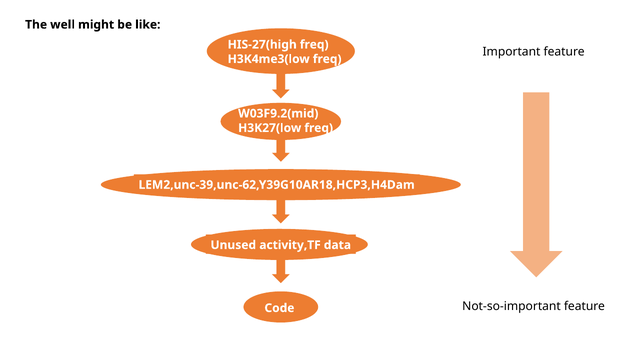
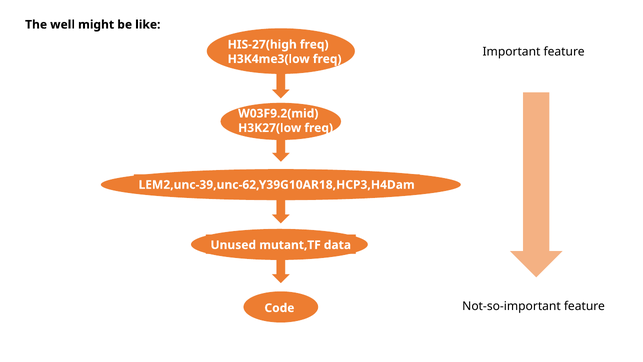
activity,TF: activity,TF -> mutant,TF (290, 245)
